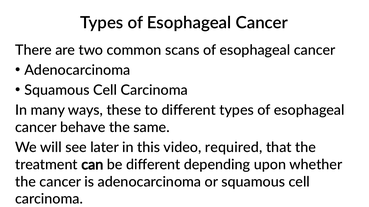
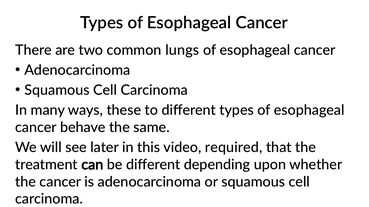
scans: scans -> lungs (182, 50)
